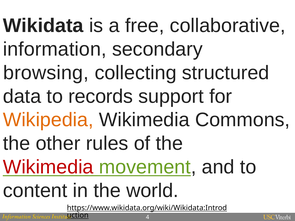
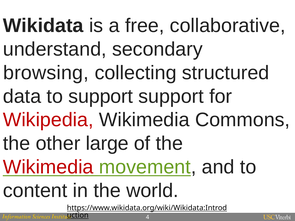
information: information -> understand (55, 49)
to records: records -> support (101, 96)
Wikipedia colour: orange -> red (48, 120)
rules: rules -> large (107, 144)
